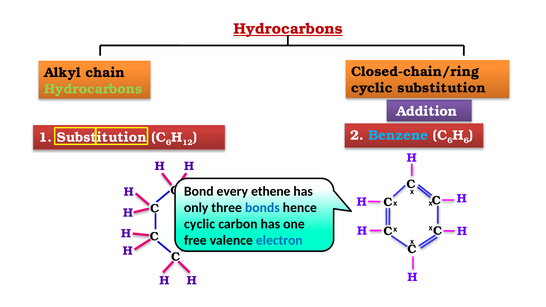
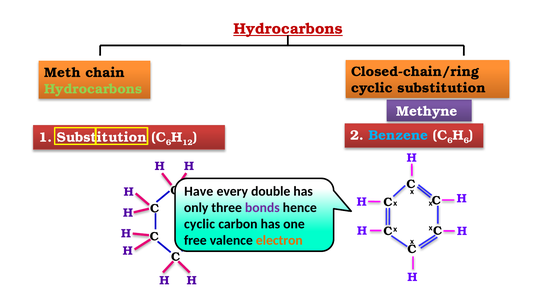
Alkyl: Alkyl -> Meth (62, 73)
Addition: Addition -> Methyne (427, 111)
Bond: Bond -> Have (199, 191)
ethene: ethene -> double (271, 191)
bonds colour: blue -> purple (262, 208)
electron colour: blue -> orange (279, 240)
